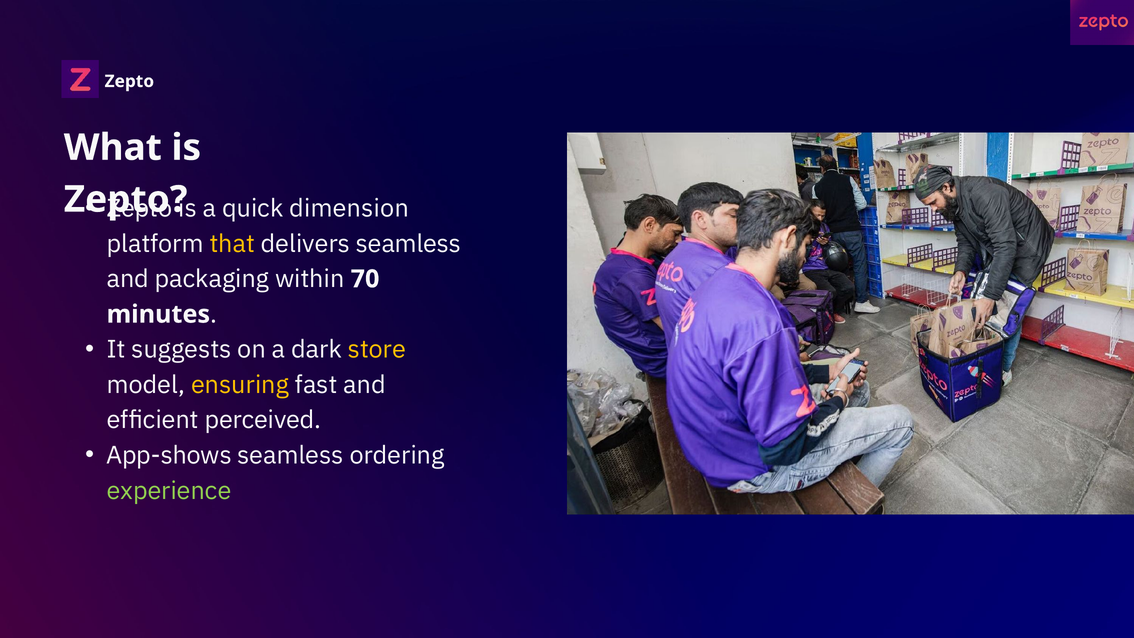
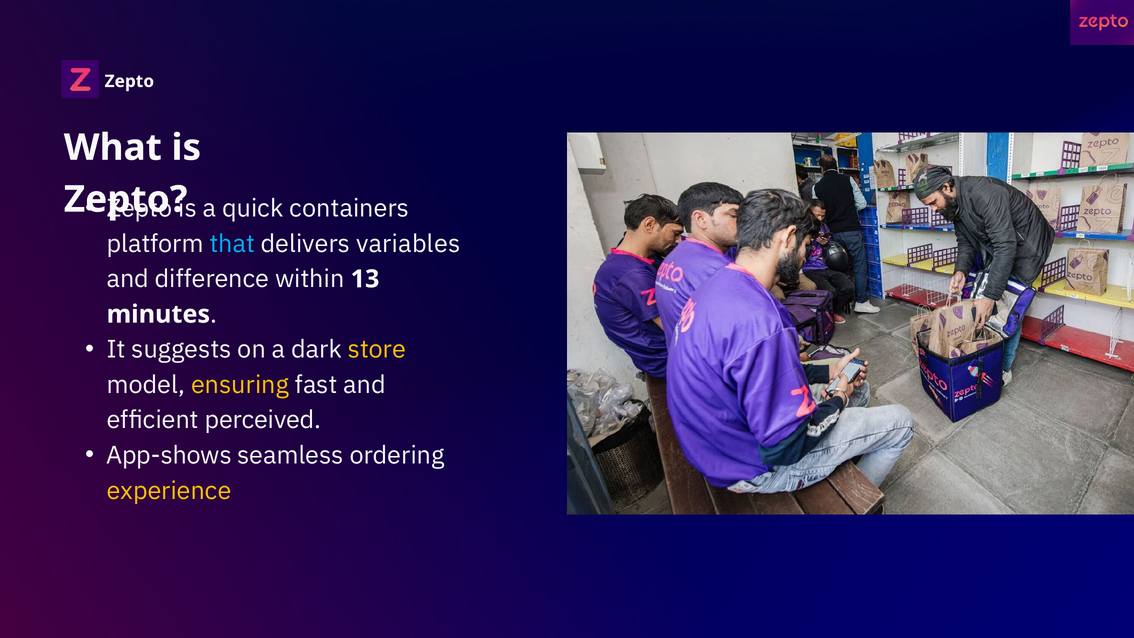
dimension: dimension -> containers (349, 208)
that colour: yellow -> light blue (232, 244)
delivers seamless: seamless -> variables (408, 244)
packaging: packaging -> difference (212, 279)
70: 70 -> 13 (365, 279)
experience colour: light green -> yellow (169, 491)
